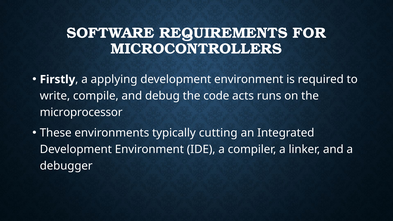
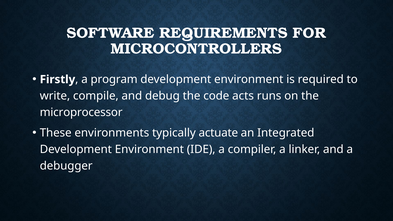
applying: applying -> program (114, 79)
cutting: cutting -> actuate (218, 133)
